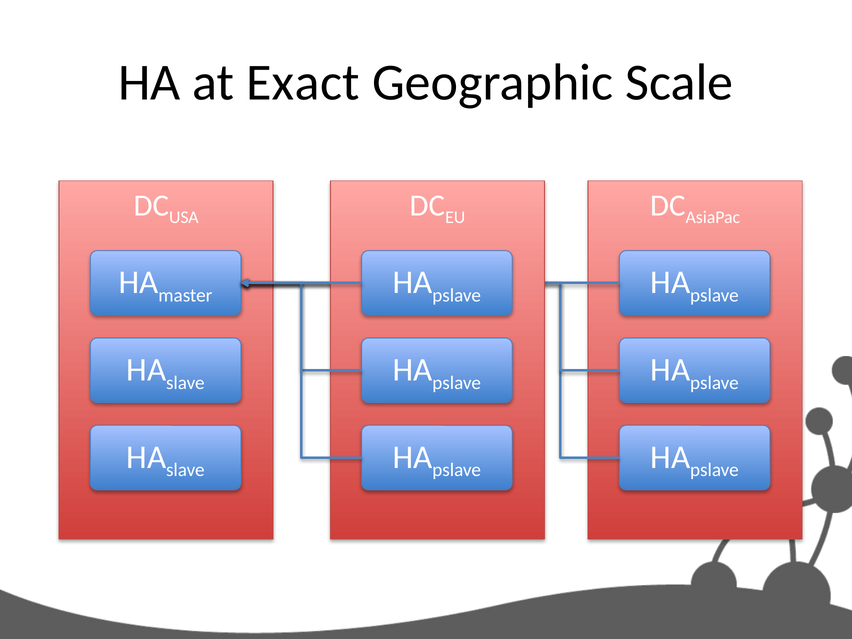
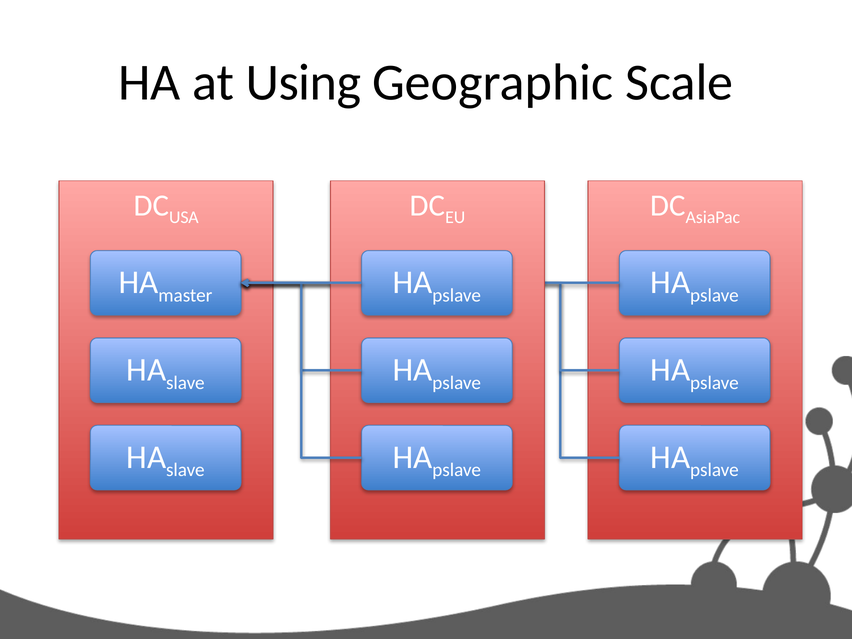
Exact: Exact -> Using (303, 82)
